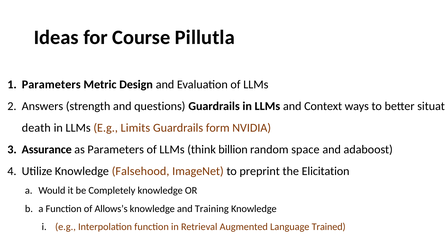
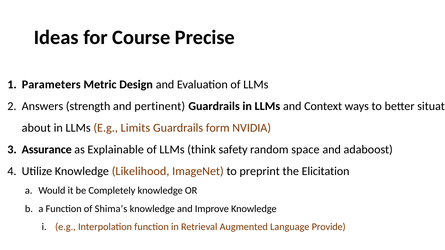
Pillutla: Pillutla -> Precise (205, 37)
questions: questions -> pertinent (160, 106)
death: death -> about (36, 128)
as Parameters: Parameters -> Explainable (116, 150)
billion: billion -> safety (233, 150)
Falsehood: Falsehood -> Likelihood (141, 171)
Allows’s: Allows’s -> Shima’s (111, 209)
Training: Training -> Improve (212, 209)
Trained: Trained -> Provide (329, 227)
